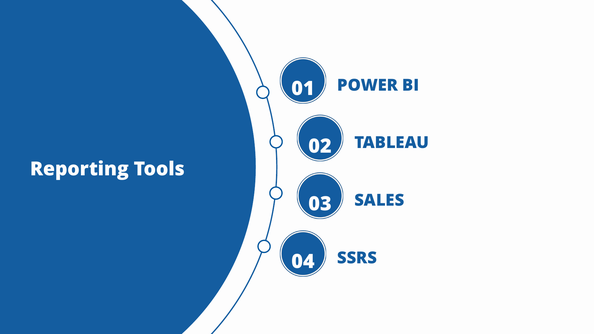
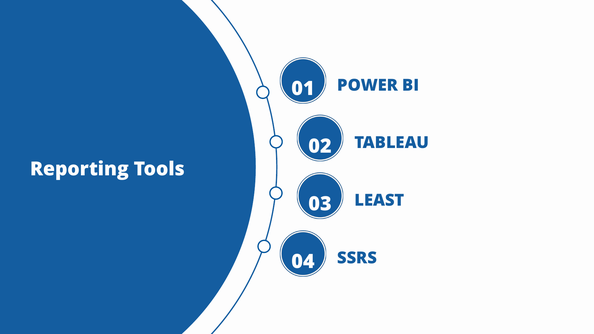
SALES: SALES -> LEAST (379, 201)
